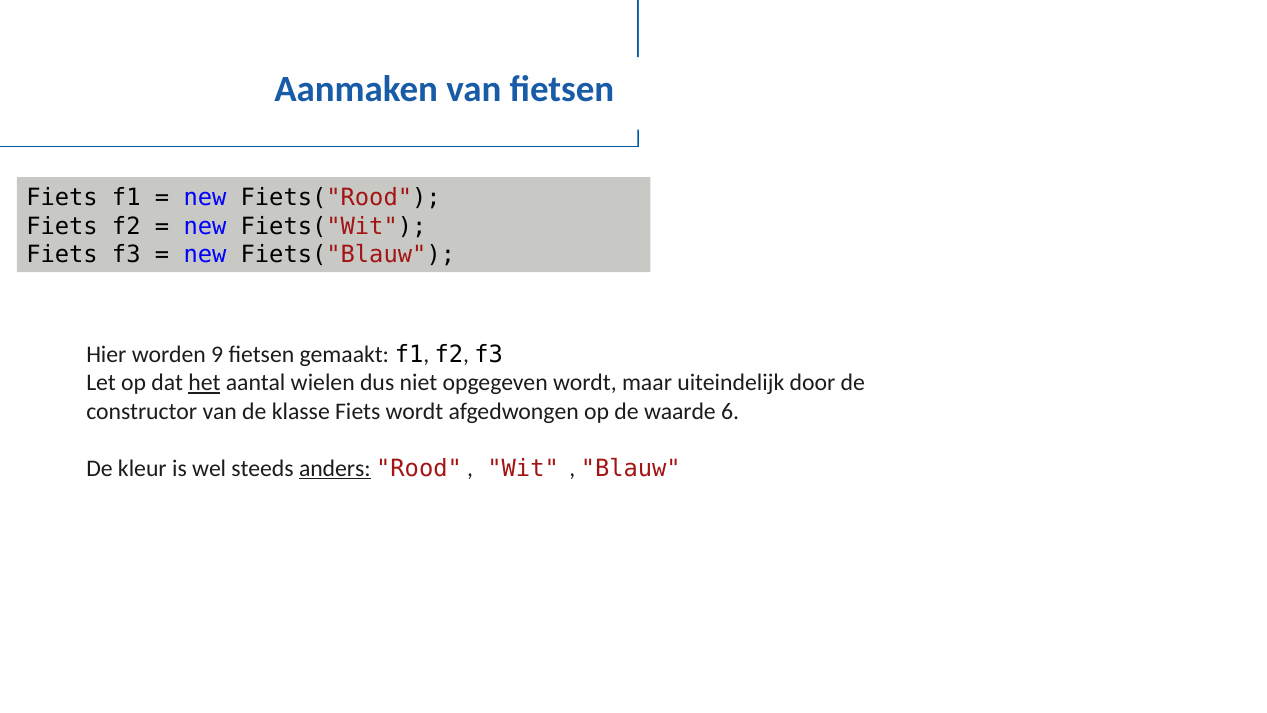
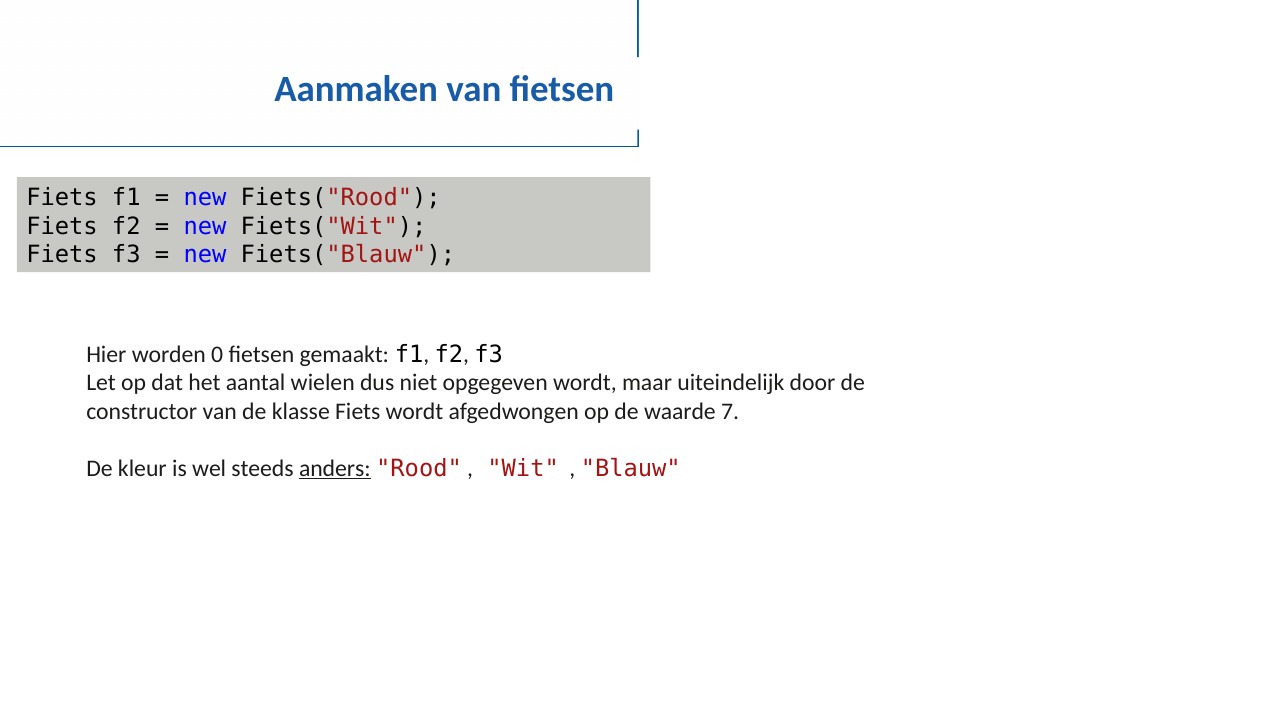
9: 9 -> 0 (217, 354)
het underline: present -> none (205, 383)
6: 6 -> 7 (730, 411)
